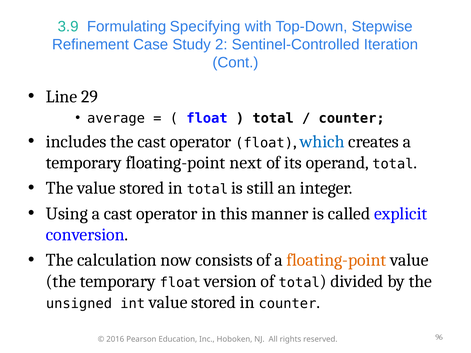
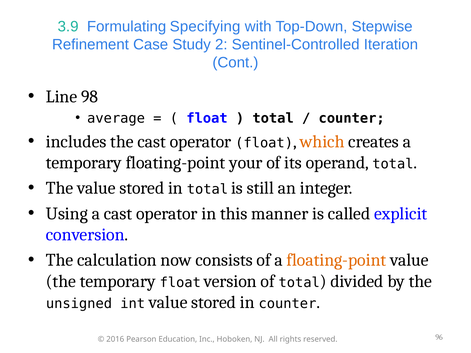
29: 29 -> 98 (90, 97)
which colour: blue -> orange (322, 142)
next: next -> your (246, 163)
